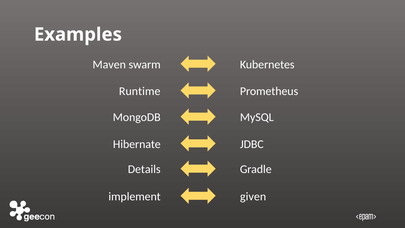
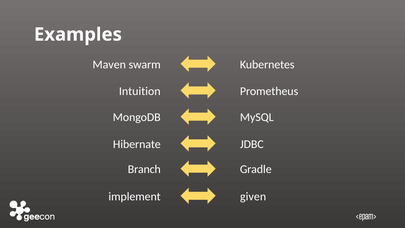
Runtime: Runtime -> Intuition (140, 91)
Details: Details -> Branch (144, 169)
